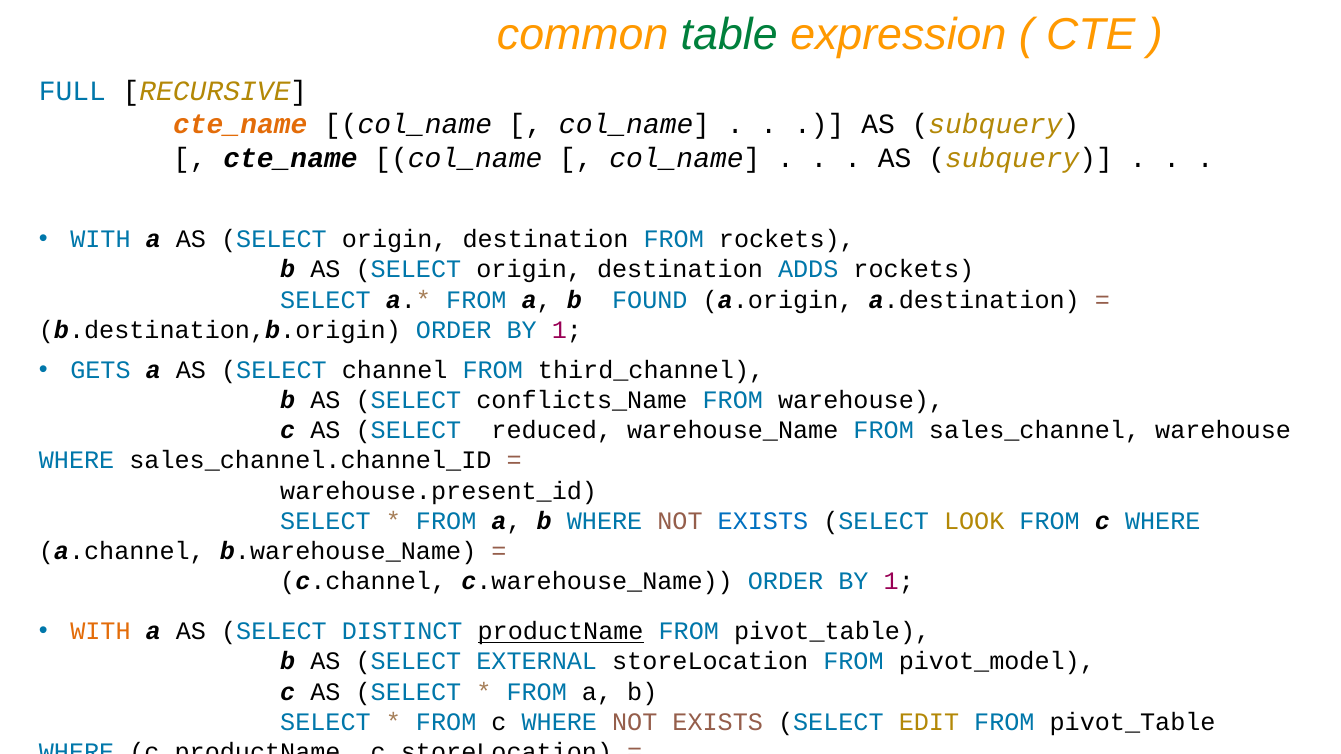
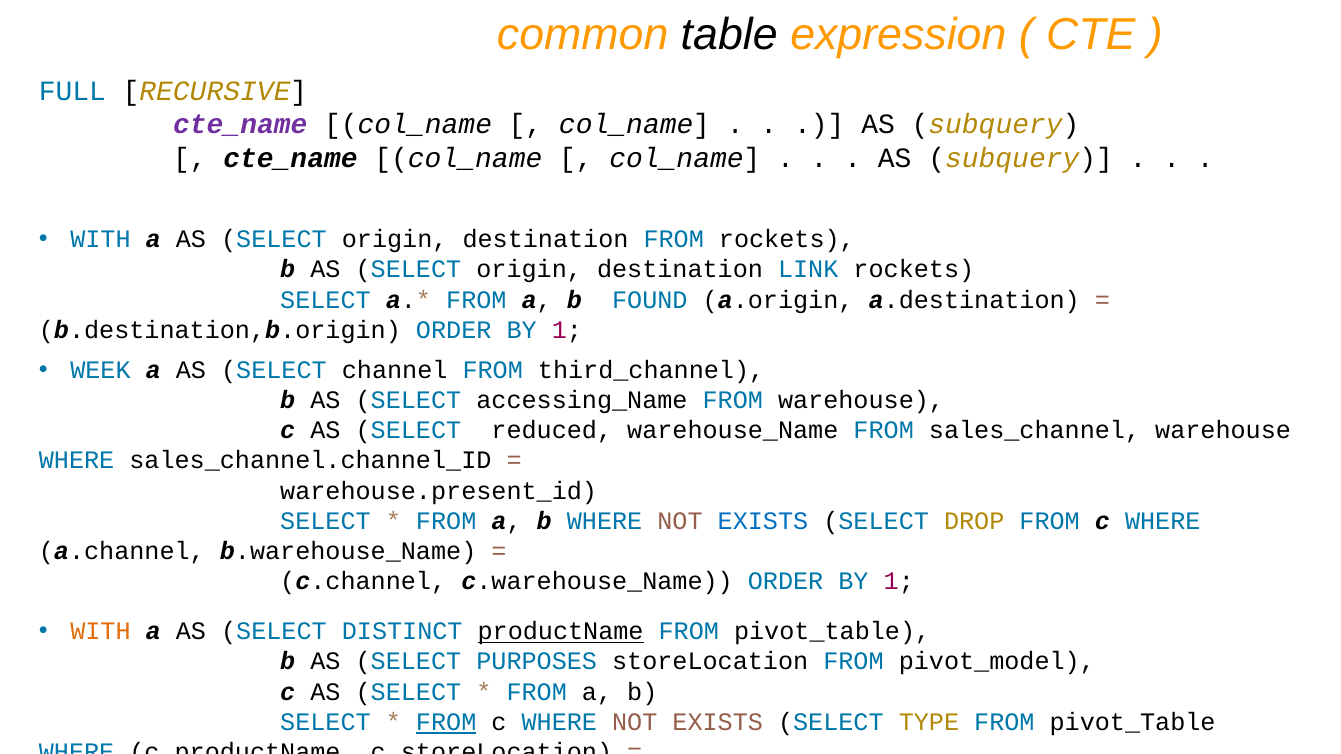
table colour: green -> black (729, 35)
cte_name colour: orange -> purple (240, 125)
ADDS: ADDS -> LINK (808, 270)
GETS: GETS -> WEEK (100, 370)
conflicts_Name: conflicts_Name -> accessing_Name (582, 400)
LOOK: LOOK -> DROP (974, 521)
EXTERNAL: EXTERNAL -> PURPOSES (537, 662)
FROM underline: none -> present (446, 722)
EDIT: EDIT -> TYPE (929, 722)
